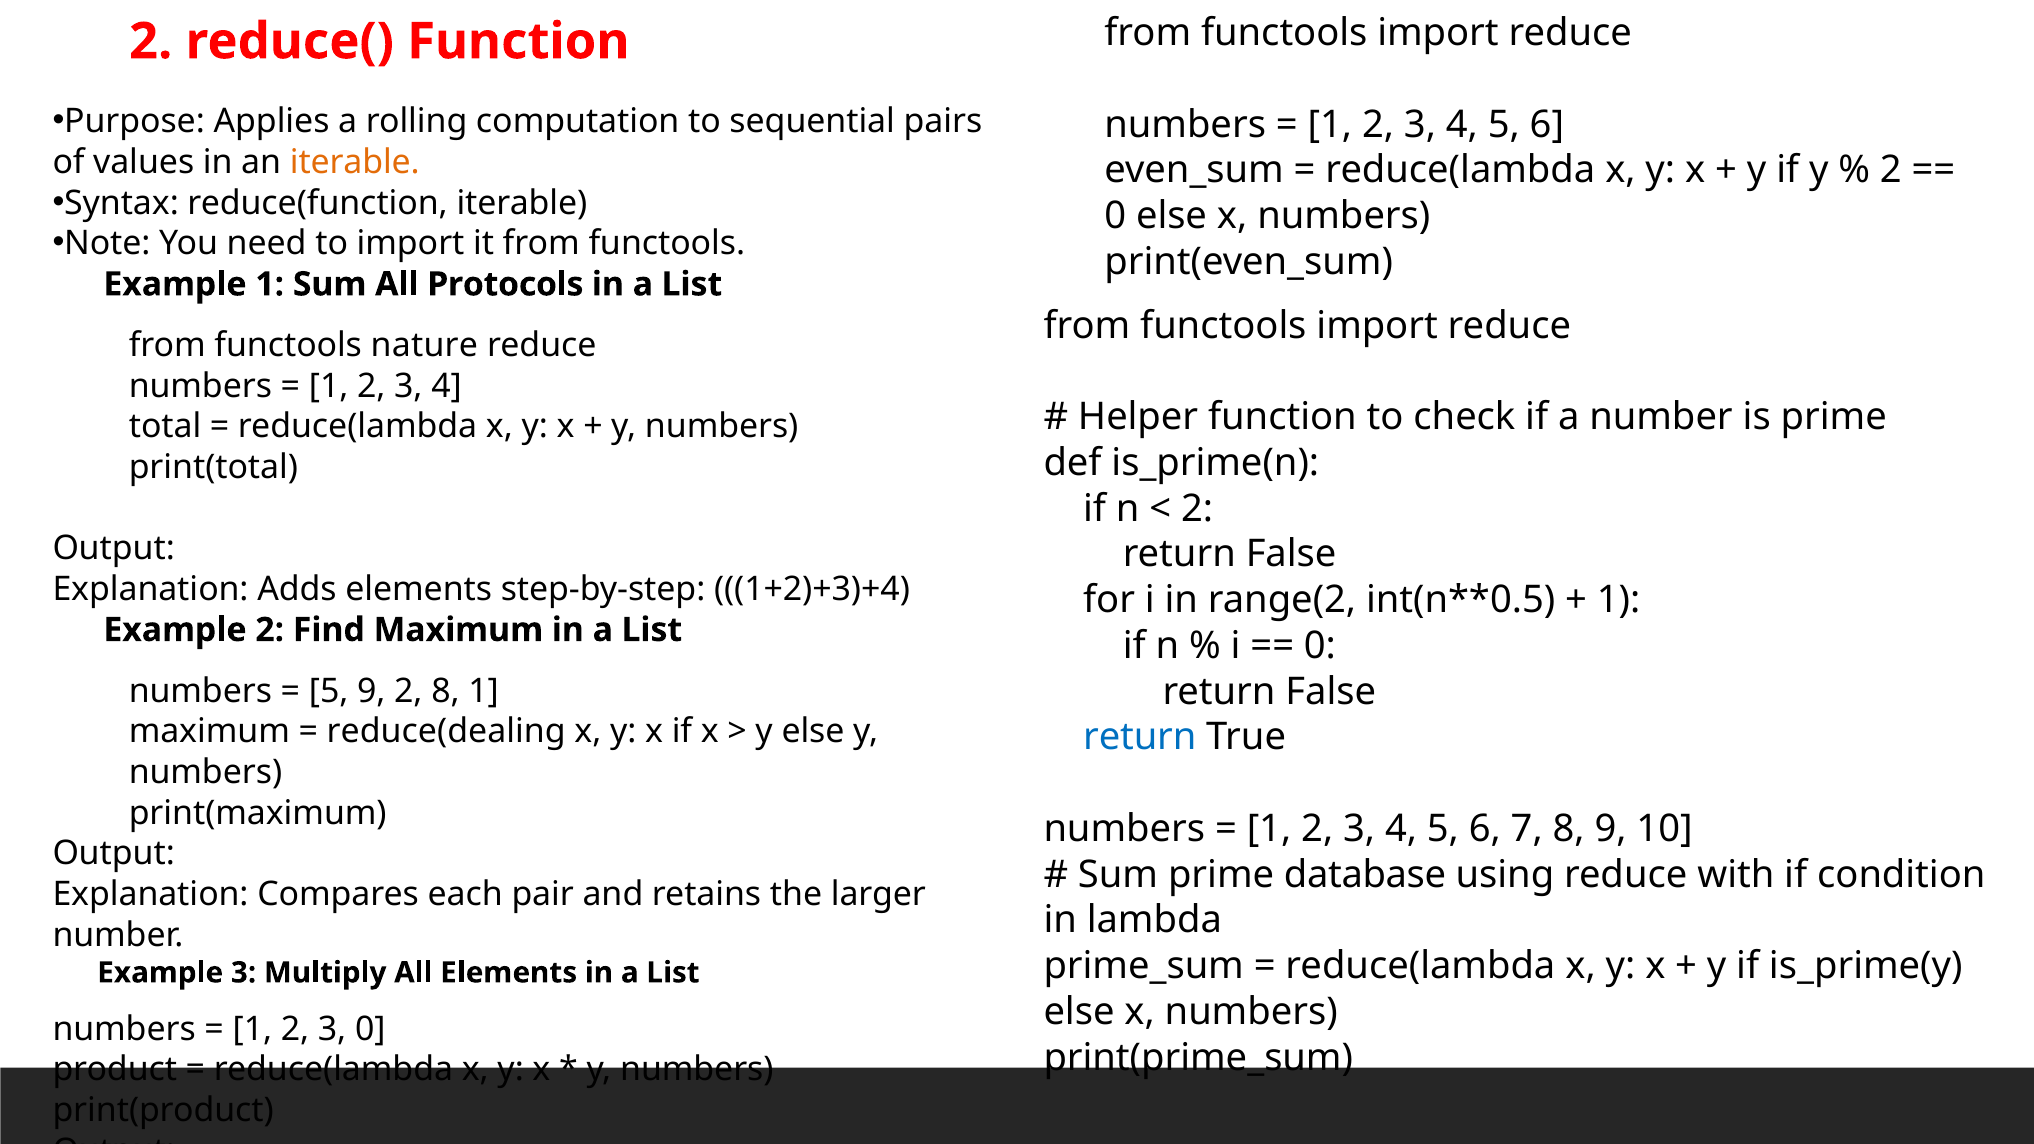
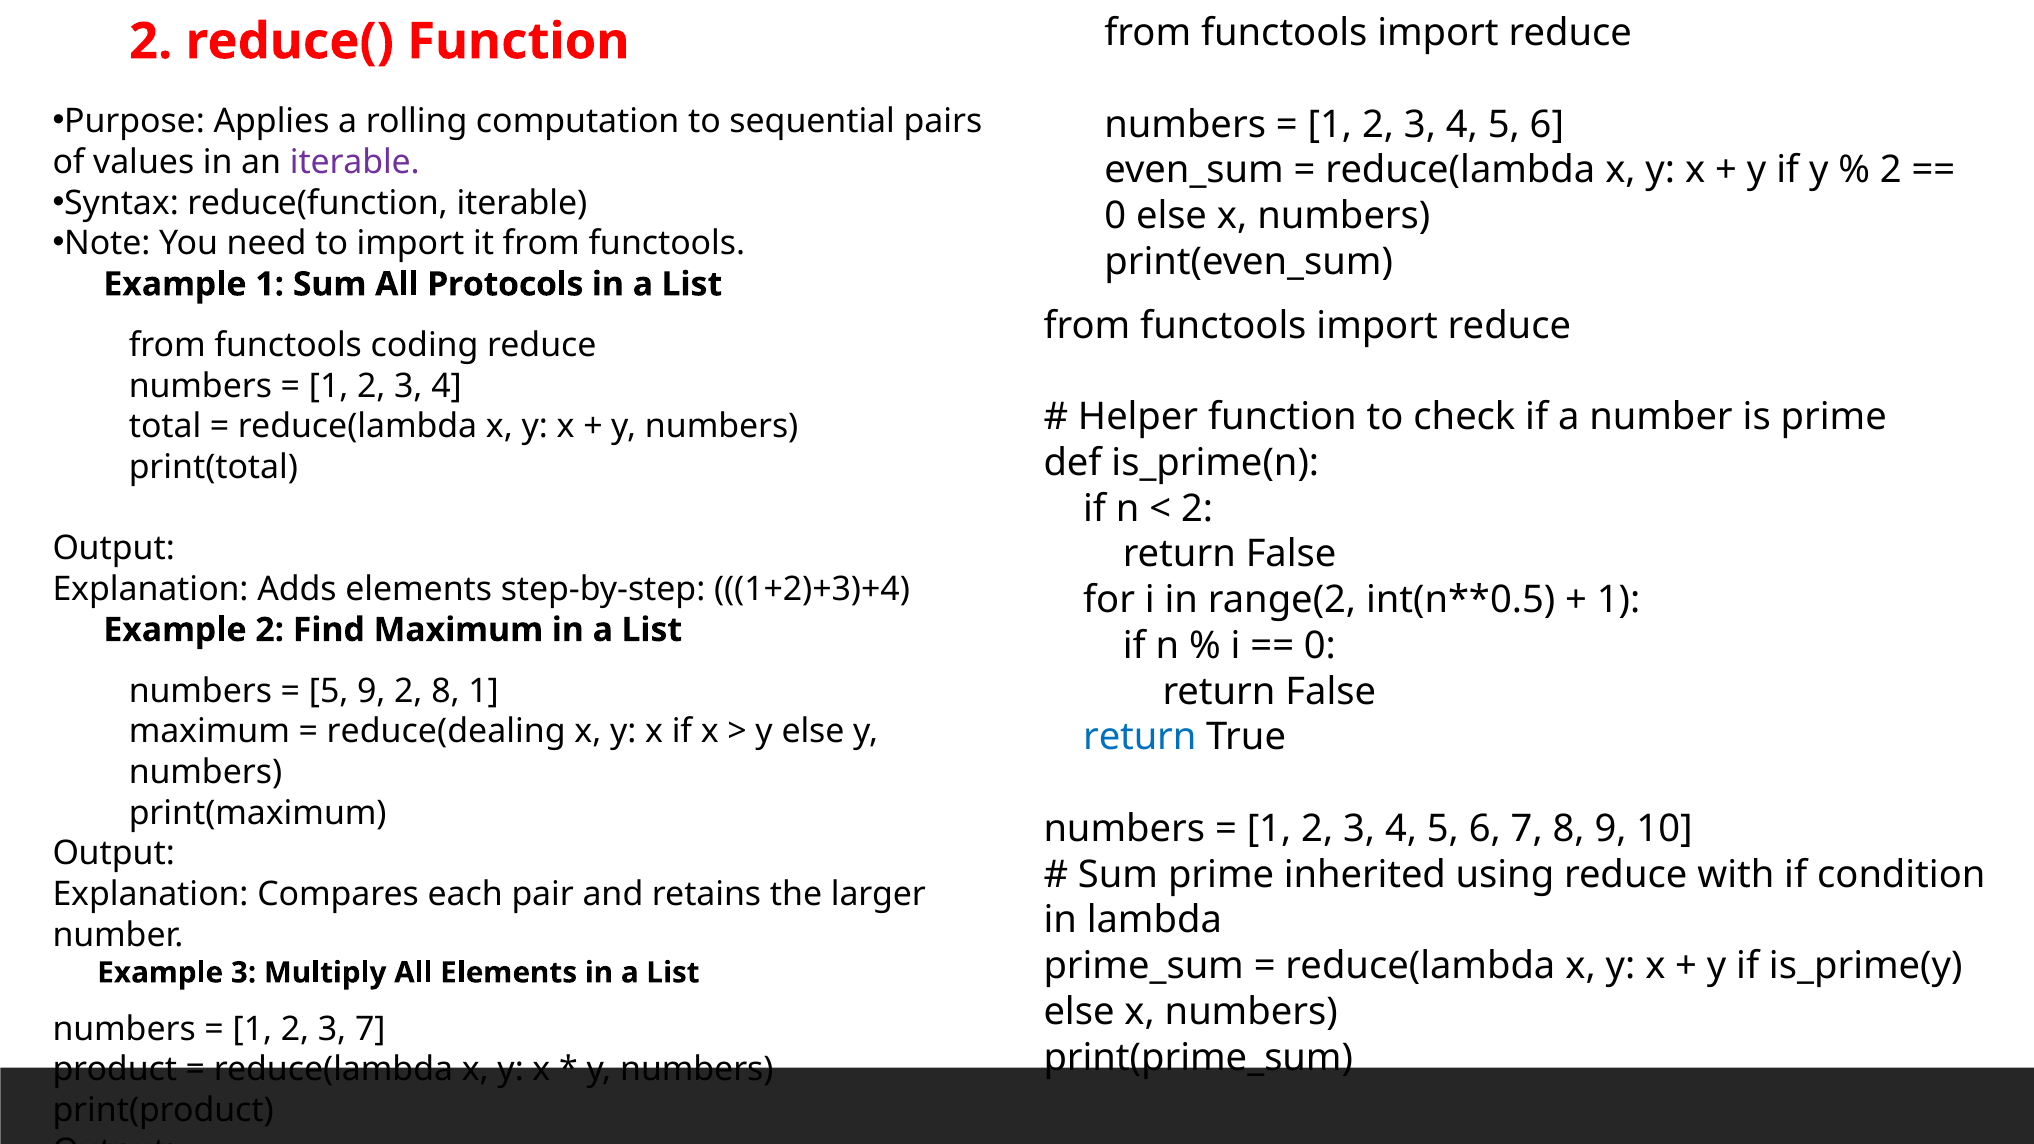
iterable colour: orange -> purple (355, 162)
nature: nature -> coding (425, 345)
database: database -> inherited (1365, 875)
3 0: 0 -> 7 (370, 1029)
